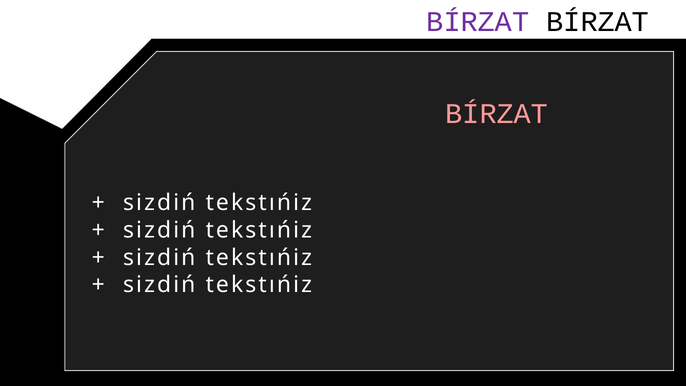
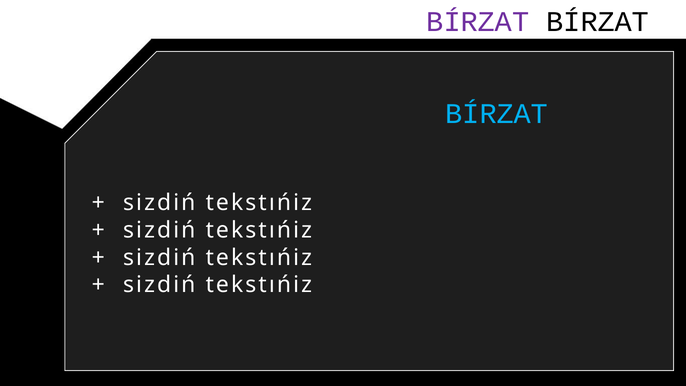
BÍRZAT colour: pink -> light blue (497, 114)
